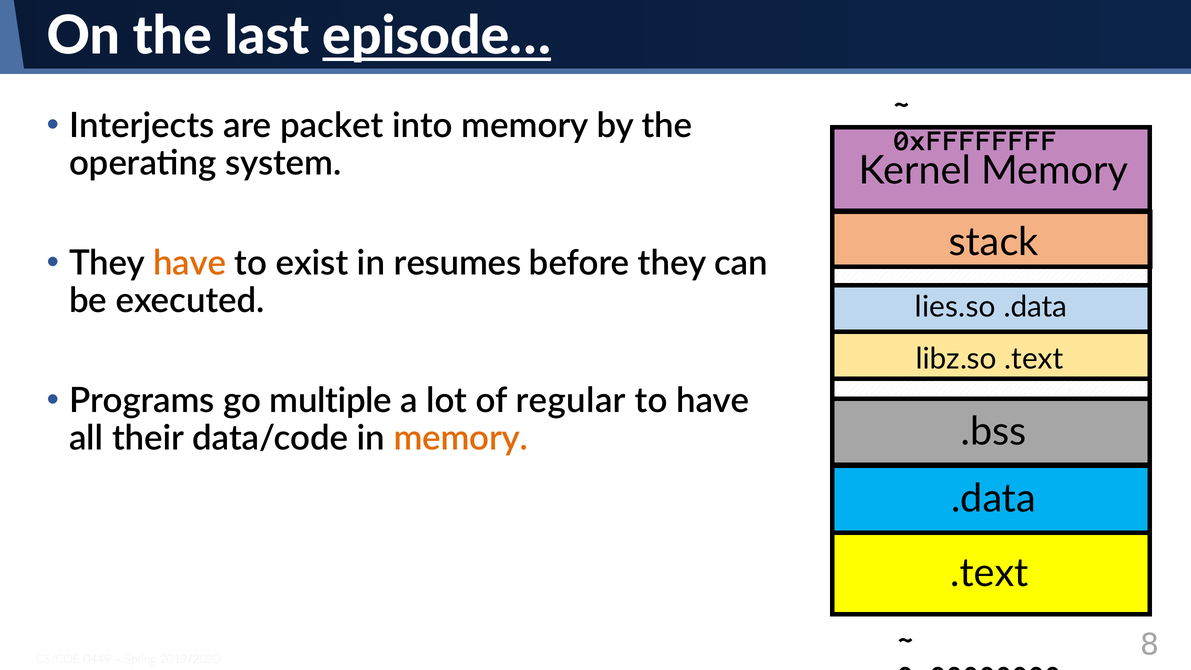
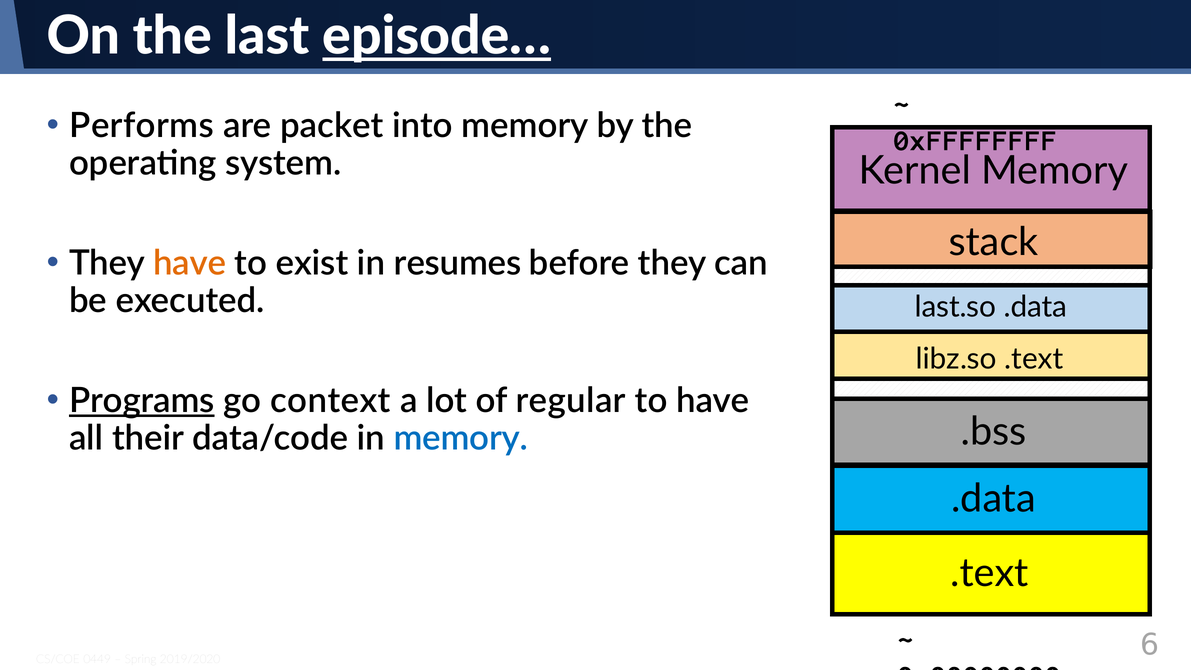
Interjects: Interjects -> Performs (142, 126)
lies.so: lies.so -> last.so (955, 307)
Programs underline: none -> present (142, 401)
multiple: multiple -> context (330, 401)
memory colour: orange -> blue (461, 438)
8: 8 -> 6 (1150, 645)
